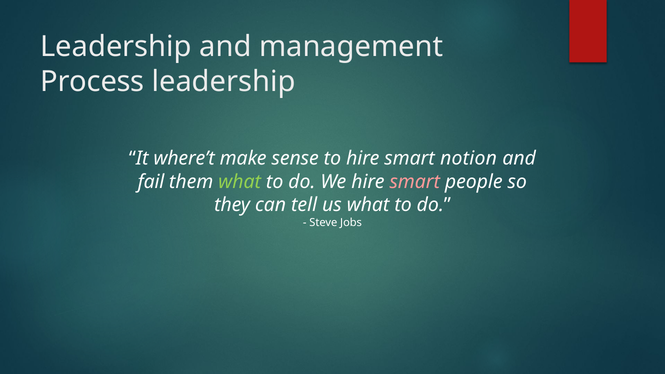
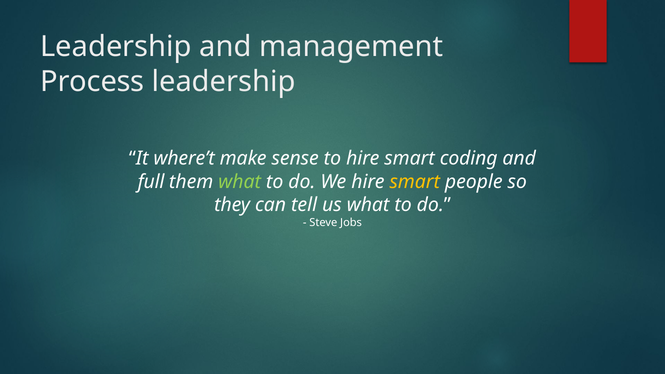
notion: notion -> coding (469, 158)
fail: fail -> full (151, 182)
smart colour: pink -> yellow (415, 182)
